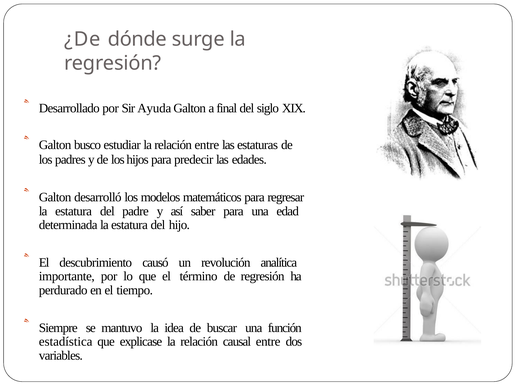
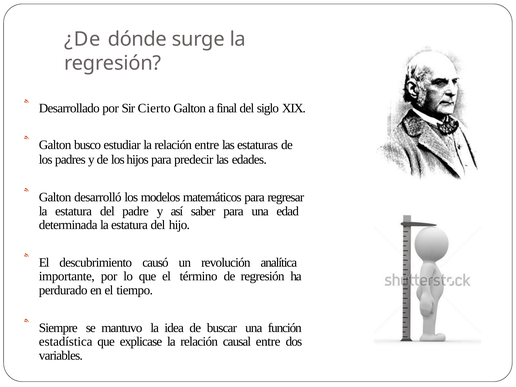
Ayuda: Ayuda -> Cierto (154, 108)
